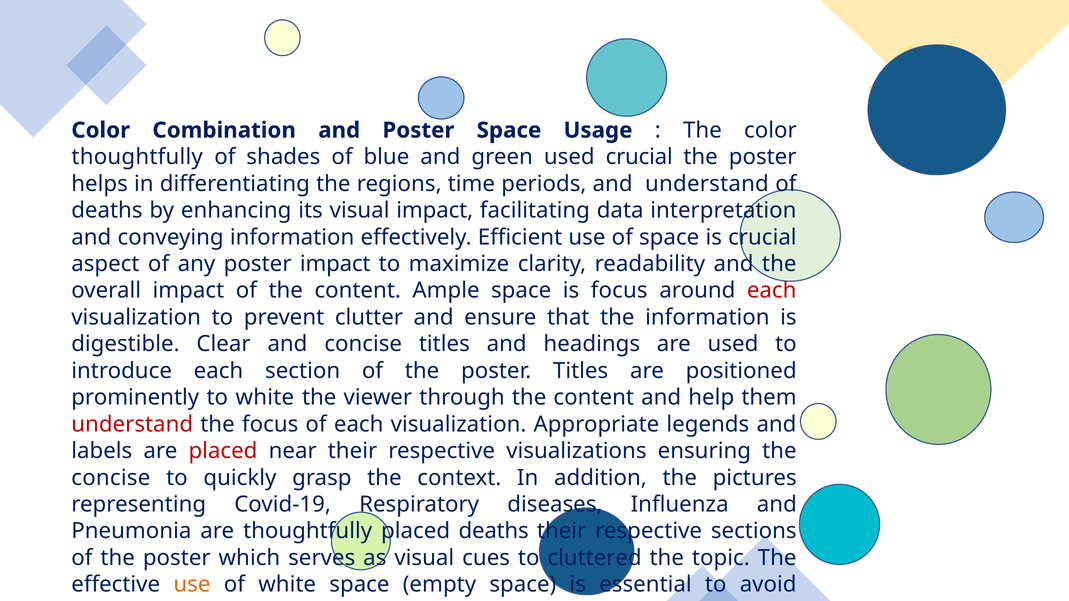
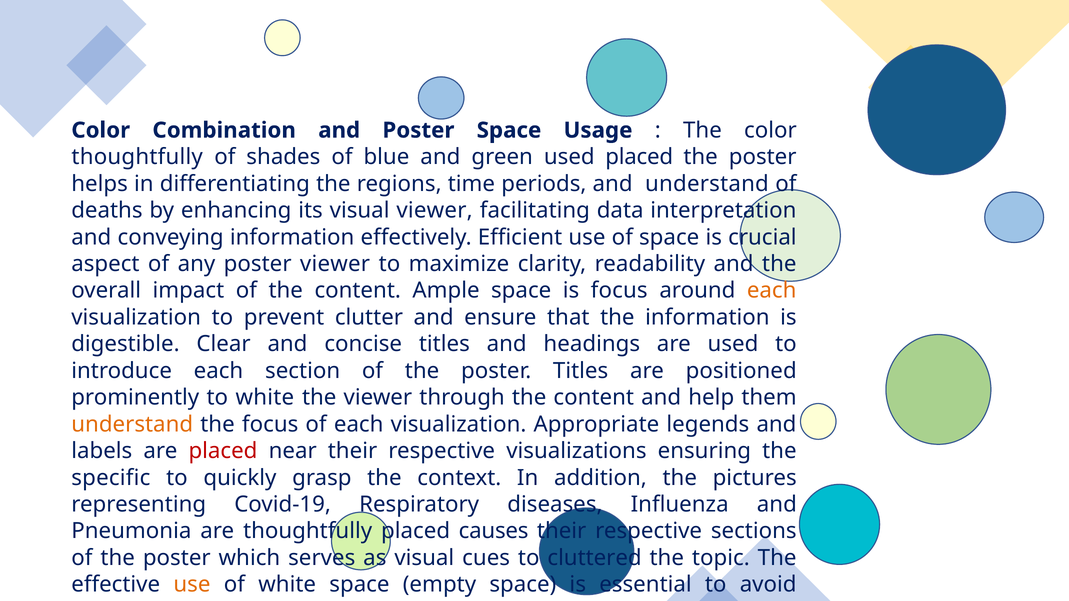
used crucial: crucial -> placed (639, 157)
visual impact: impact -> viewer (435, 211)
poster impact: impact -> viewer (335, 264)
each colour: red -> orange (772, 291)
understand colour: red -> orange (132, 424)
concise: concise -> specific (111, 478)
placed deaths: deaths -> causes (494, 531)
